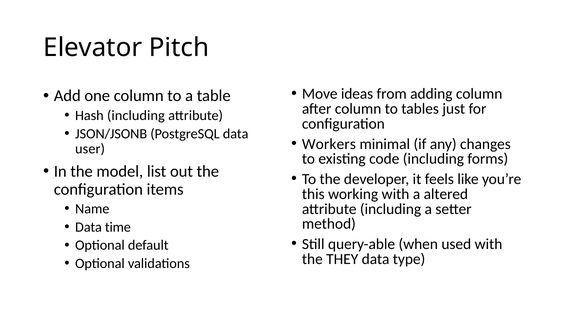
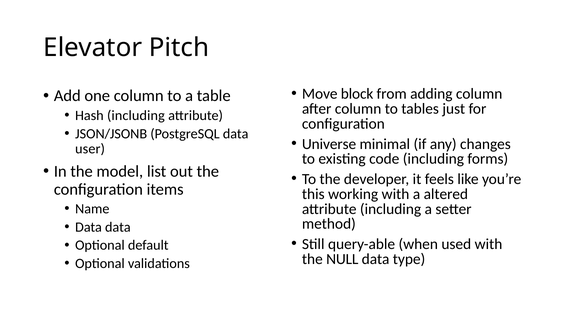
ideas: ideas -> block (357, 94)
Workers: Workers -> Universe (329, 144)
Data time: time -> data (118, 227)
THEY: THEY -> NULL (342, 259)
